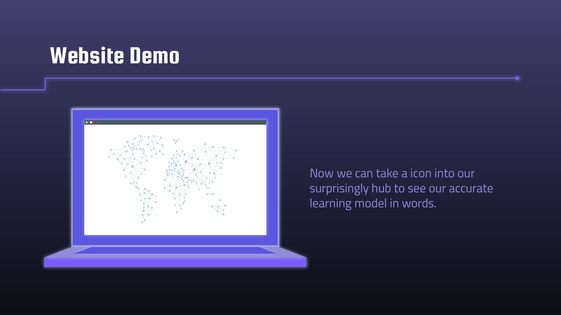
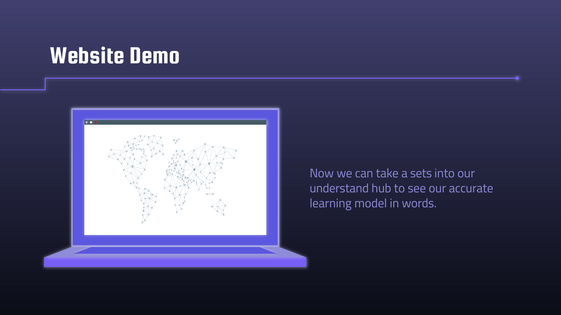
icon: icon -> sets (421, 174)
surprisingly: surprisingly -> understand (339, 189)
